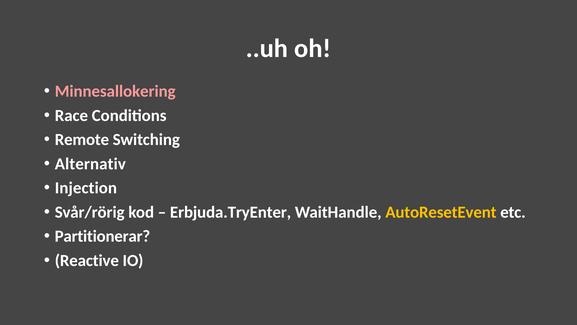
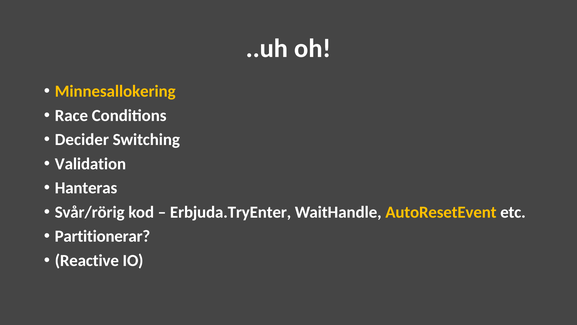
Minnesallokering colour: pink -> yellow (115, 91)
Remote: Remote -> Decider (82, 139)
Alternativ: Alternativ -> Validation (90, 164)
Injection: Injection -> Hanteras (86, 188)
